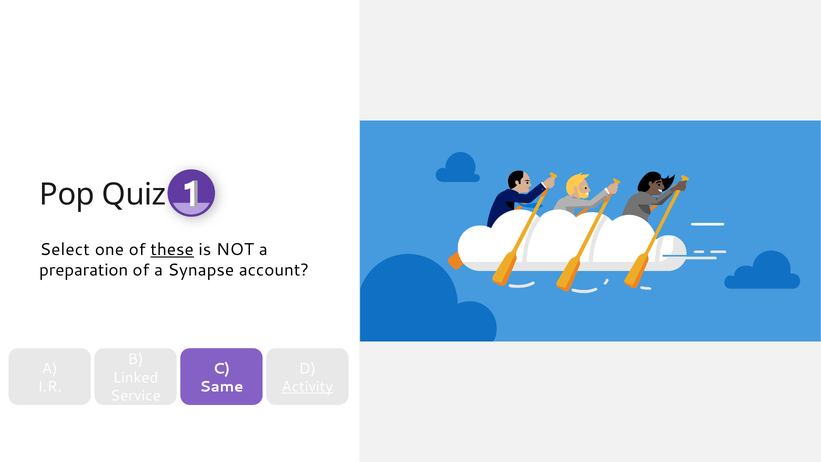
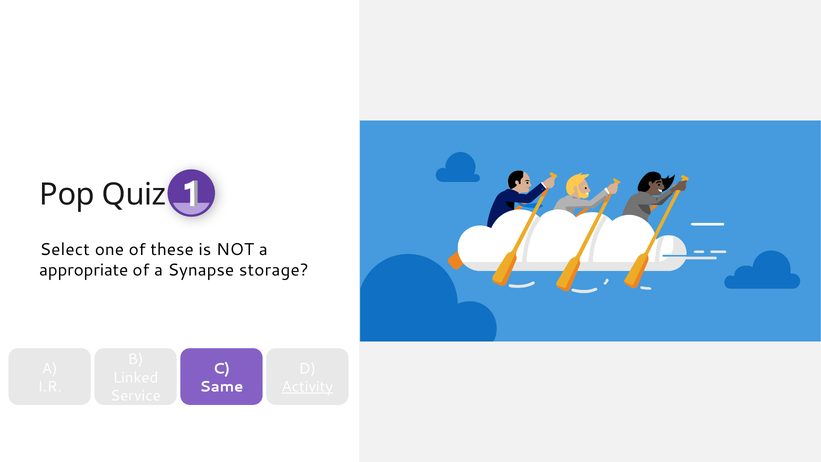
these underline: present -> none (172, 250)
preparation: preparation -> appropriate (84, 270)
account: account -> storage (274, 270)
